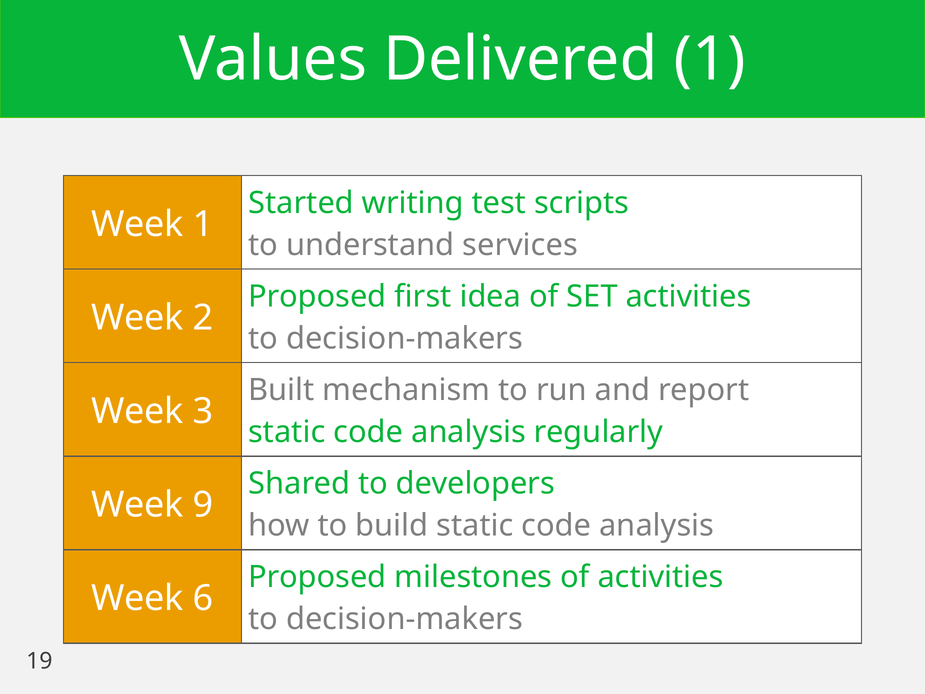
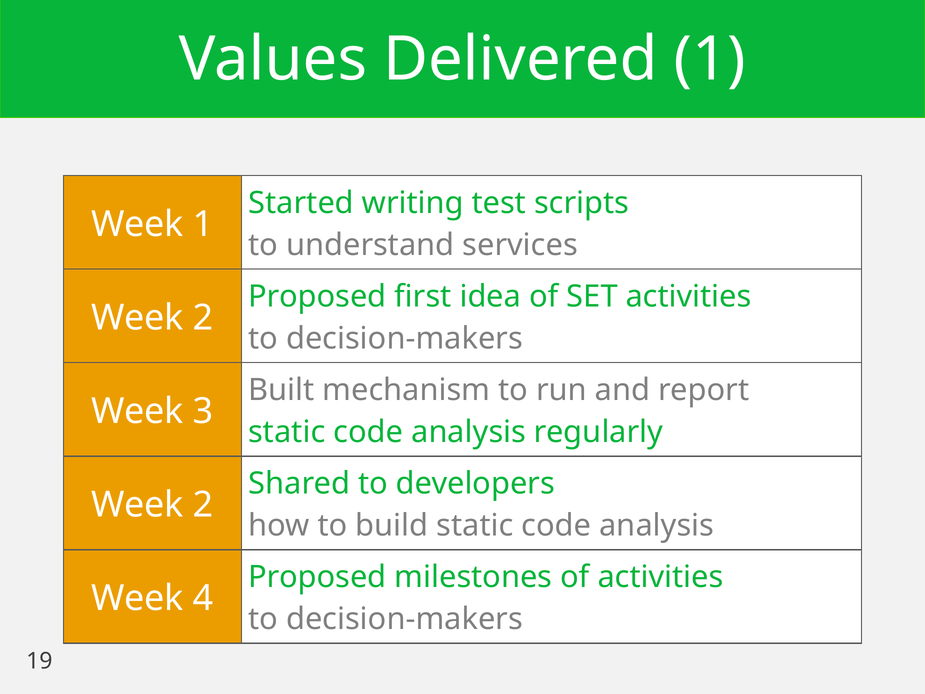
9: 9 -> 2 (203, 505)
6: 6 -> 4 (203, 598)
